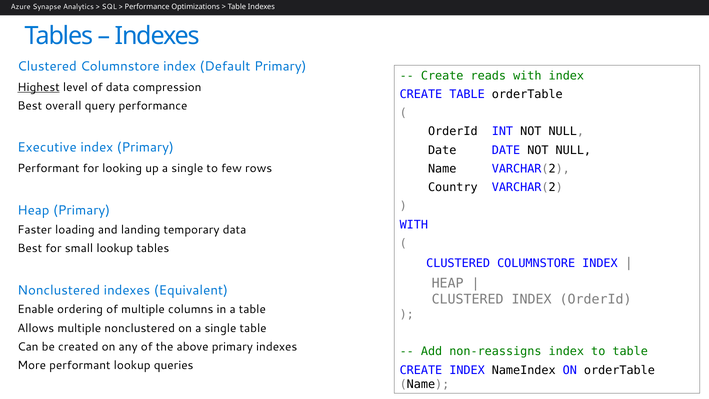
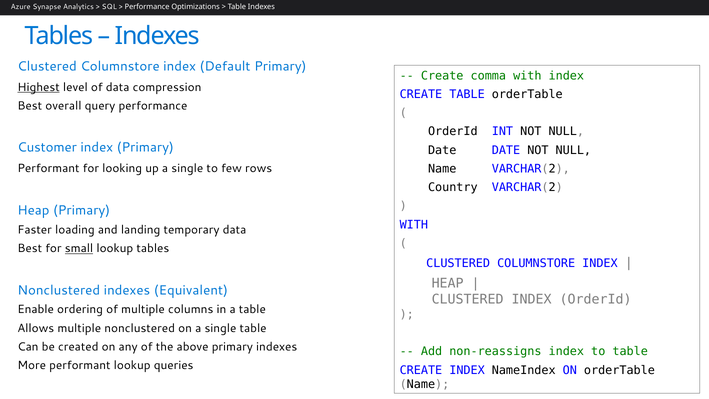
reads: reads -> comma (488, 76)
Executive: Executive -> Customer (47, 147)
small underline: none -> present (79, 248)
